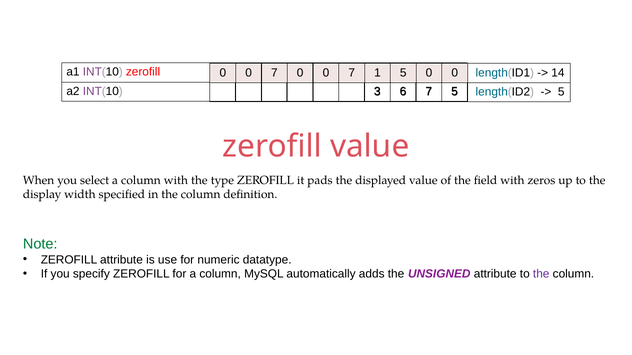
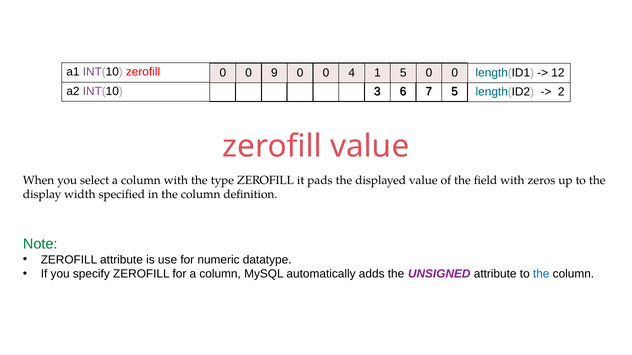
7: 7 -> 9 (274, 73)
7: 7 -> 4 (352, 73)
14: 14 -> 12 (558, 73)
5: 5 -> 2 (561, 92)
the colour: purple -> blue (541, 274)
